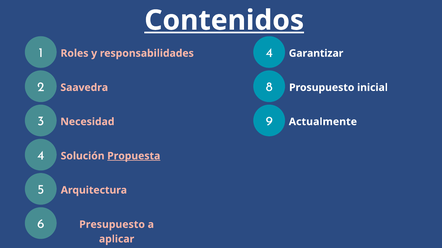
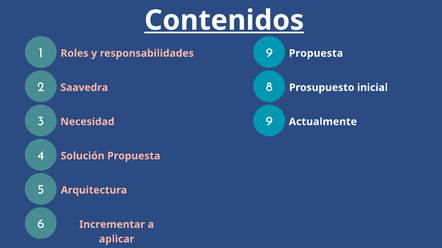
1 4: 4 -> 9 (269, 53)
responsabilidades Garantizar: Garantizar -> Propuesta (316, 53)
Propuesta underline: present -> none (134, 156)
Presupuesto: Presupuesto -> Incrementar (112, 225)
